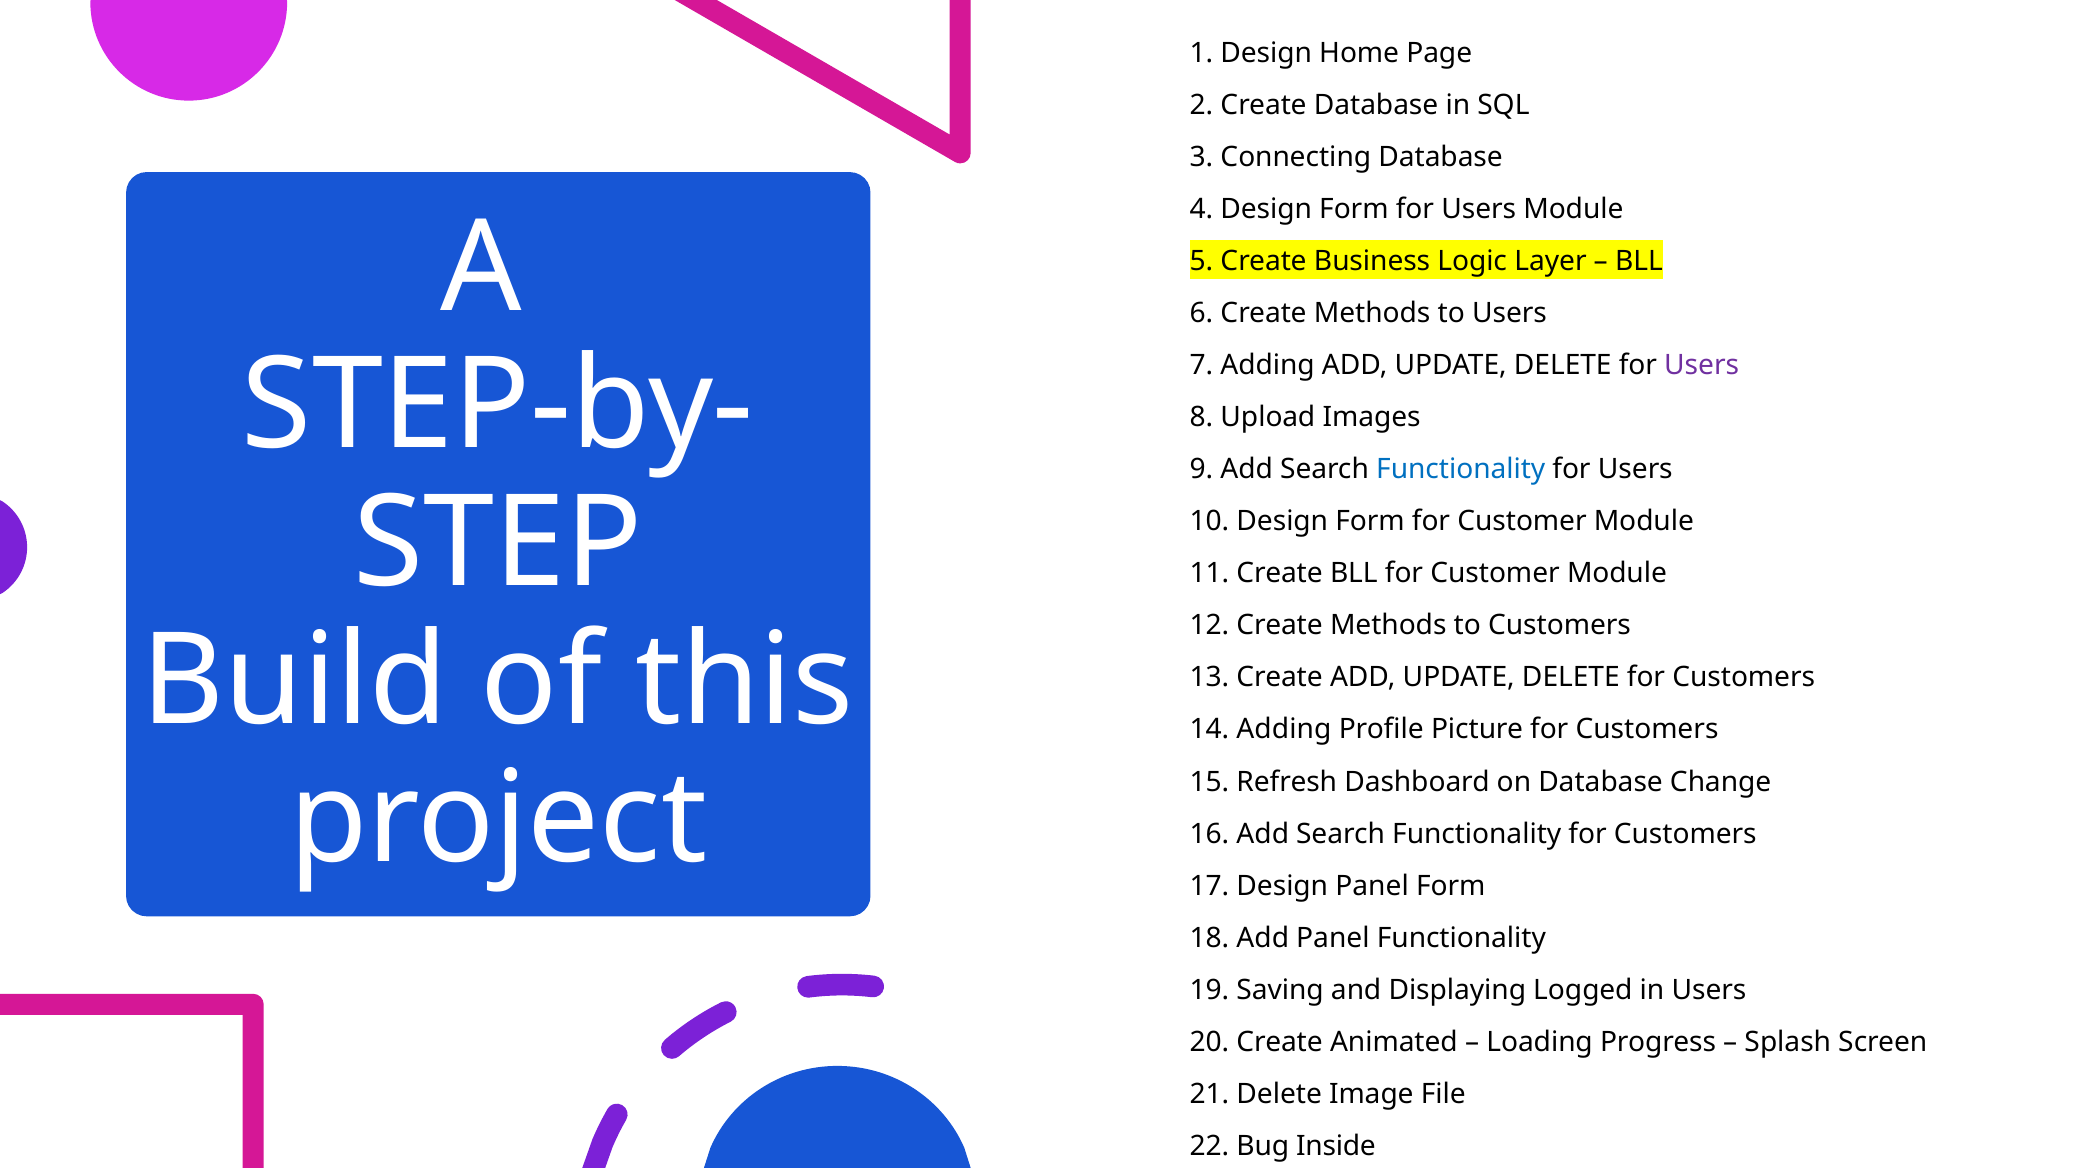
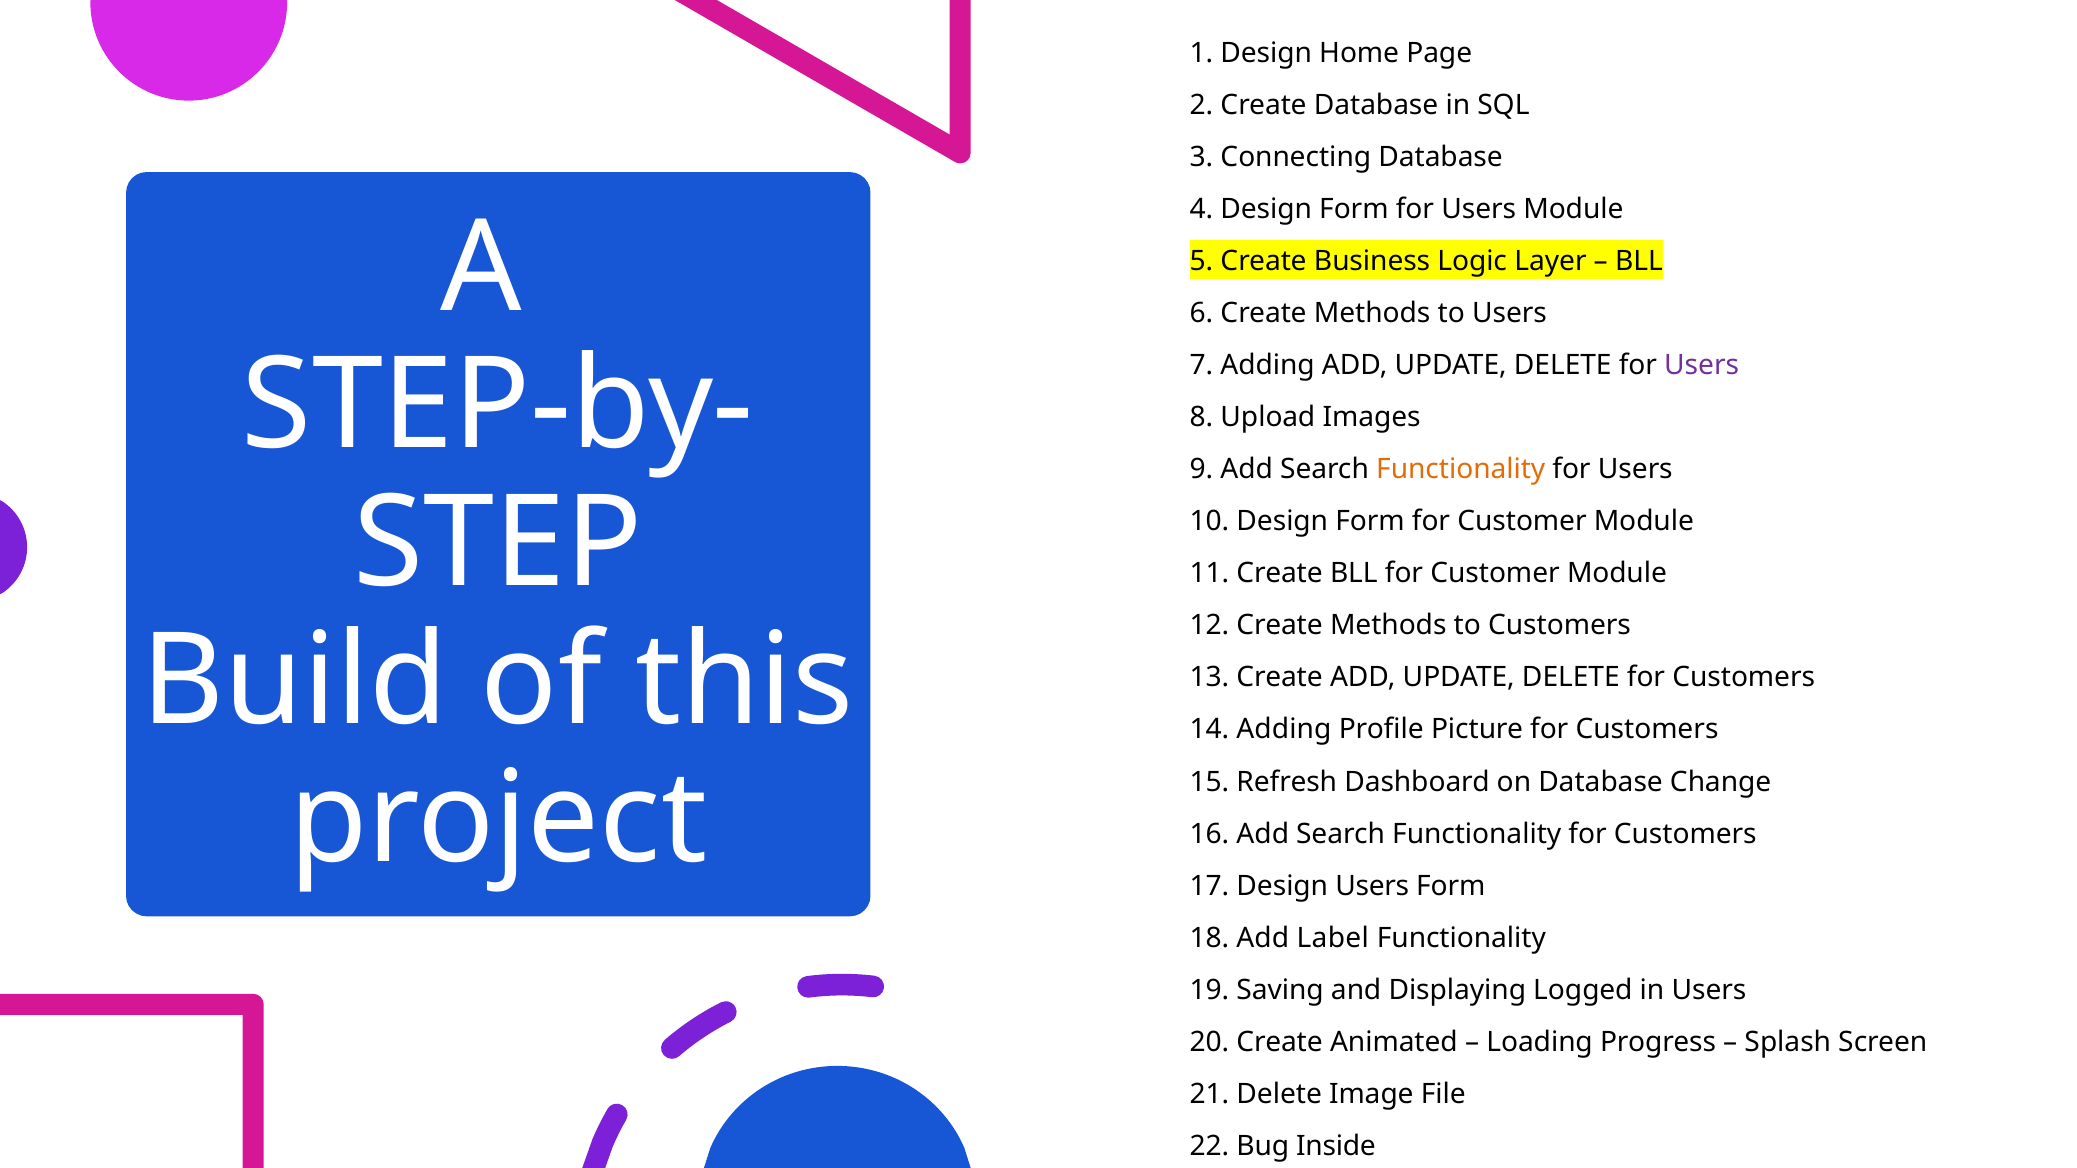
Functionality colour: blue -> orange (1461, 470)
Design Panel: Panel -> Users (1372, 886)
Add Panel: Panel -> Label (1333, 938)
